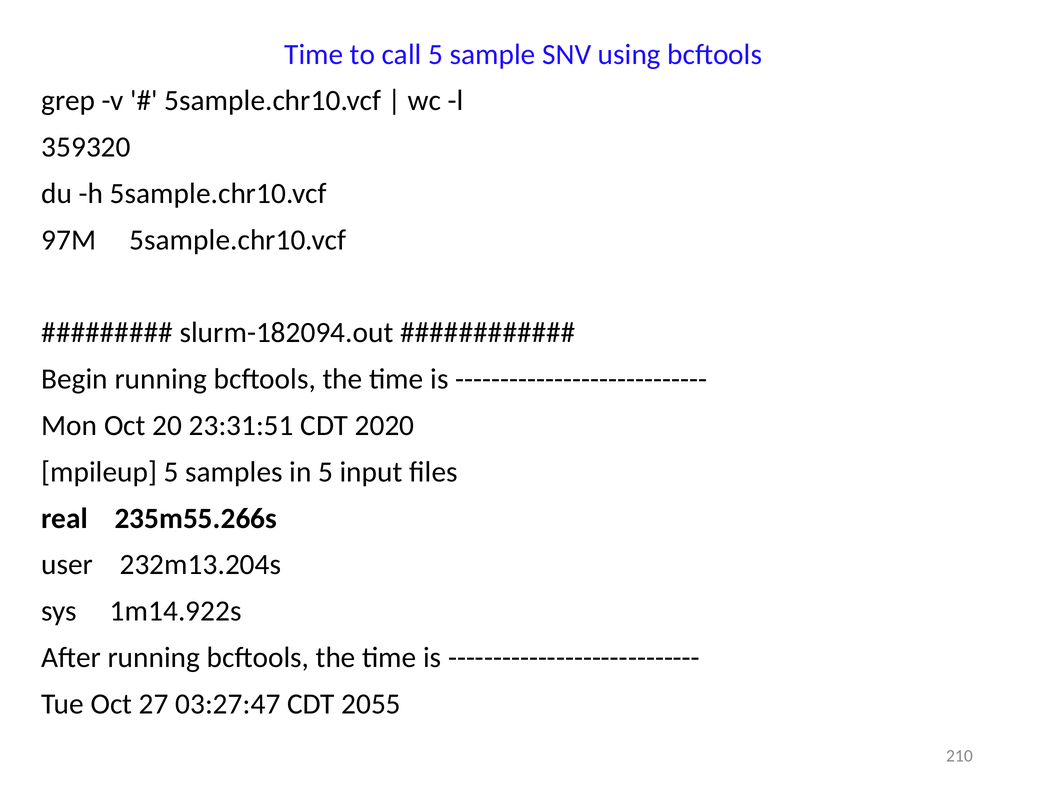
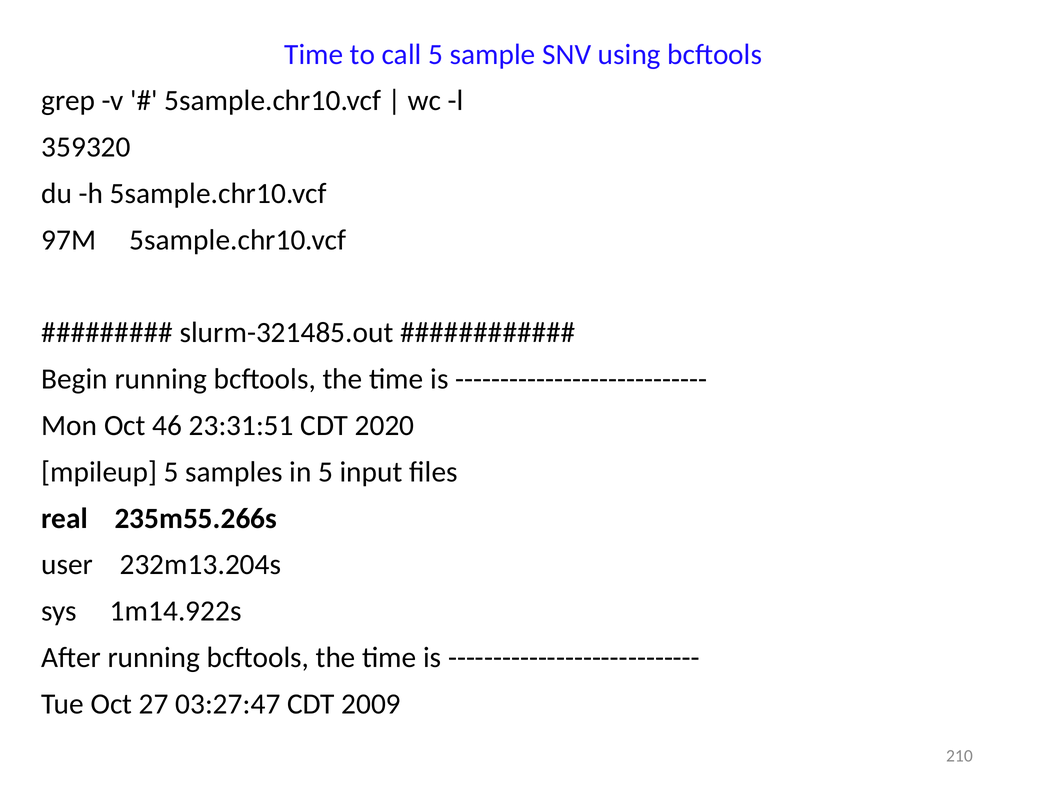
slurm-182094.out: slurm-182094.out -> slurm-321485.out (287, 333)
20: 20 -> 46 (167, 426)
2055: 2055 -> 2009 (371, 704)
